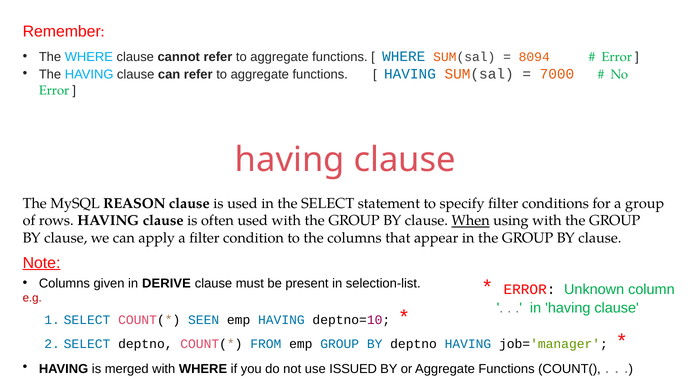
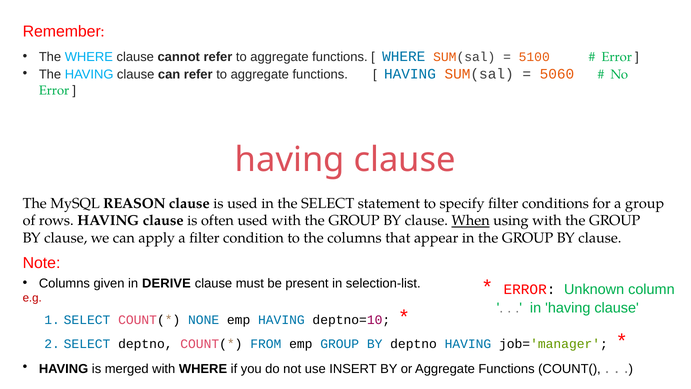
8094: 8094 -> 5100 (534, 57)
7000: 7000 -> 5060 (557, 74)
Note underline: present -> none (42, 263)
SEEN: SEEN -> NONE (204, 320)
ISSUED: ISSUED -> INSERT (353, 369)
